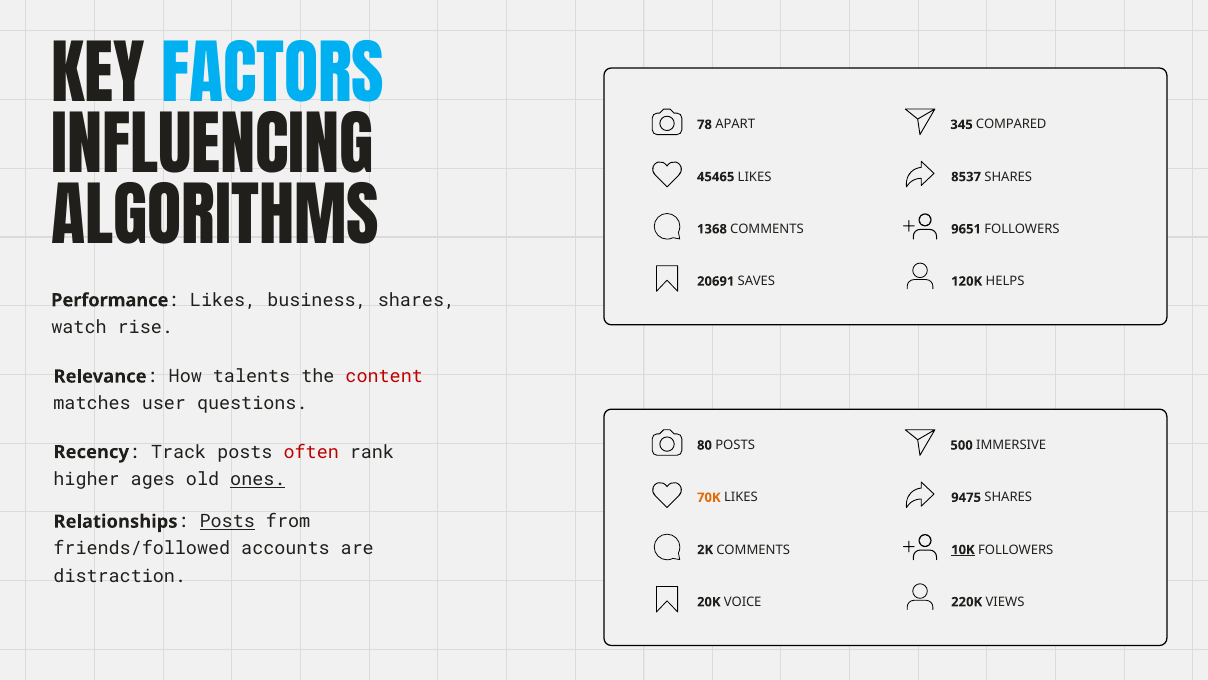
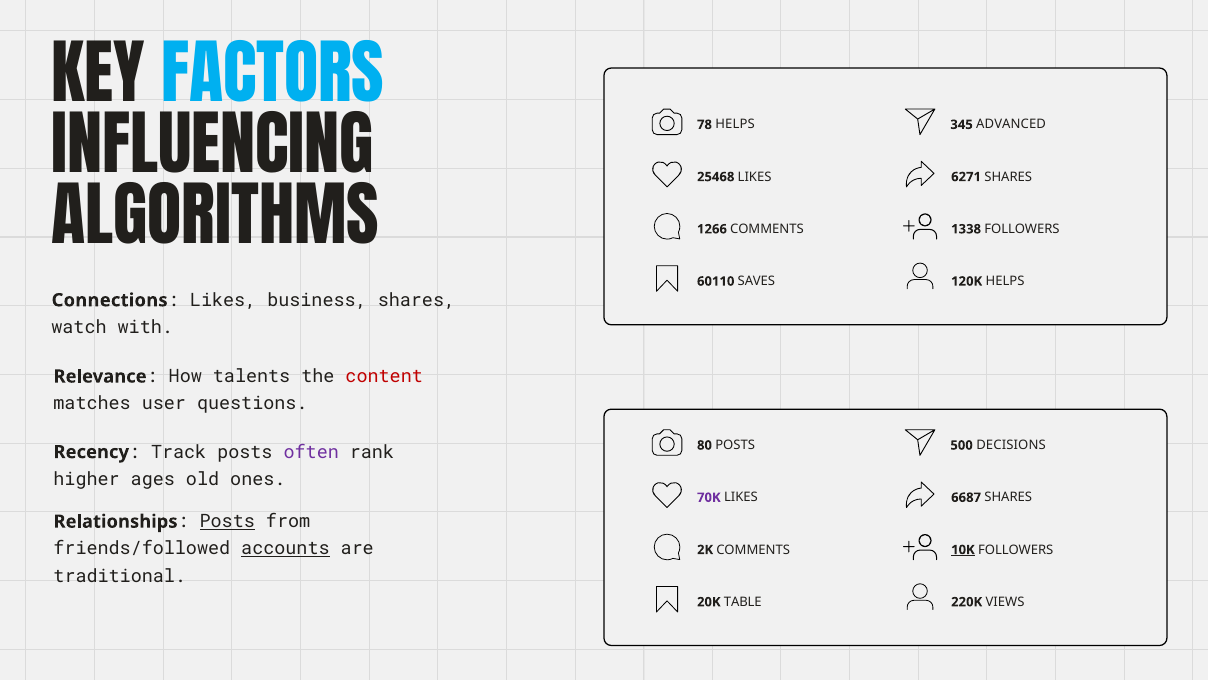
78 APART: APART -> HELPS (735, 125)
COMPARED: COMPARED -> ADVANCED (1011, 125)
45465: 45465 -> 25468 (716, 177)
8537: 8537 -> 6271 (966, 177)
1368: 1368 -> 1266 (712, 229)
9651: 9651 -> 1338 (966, 229)
20691: 20691 -> 60110 (716, 281)
Performance: Performance -> Connections (110, 300)
rise: rise -> with (145, 327)
IMMERSIVE: IMMERSIVE -> DECISIONS (1011, 445)
often colour: red -> purple (311, 452)
ones underline: present -> none (258, 479)
70K colour: orange -> purple (709, 497)
9475: 9475 -> 6687 (966, 497)
accounts underline: none -> present (285, 548)
distraction: distraction -> traditional (120, 575)
VOICE: VOICE -> TABLE (743, 602)
